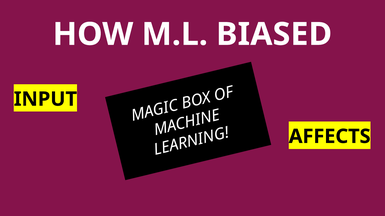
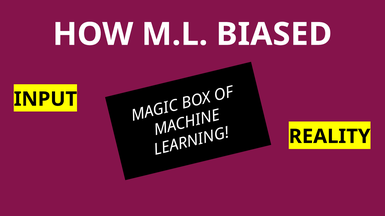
AFFECTS: AFFECTS -> REALITY (330, 137)
